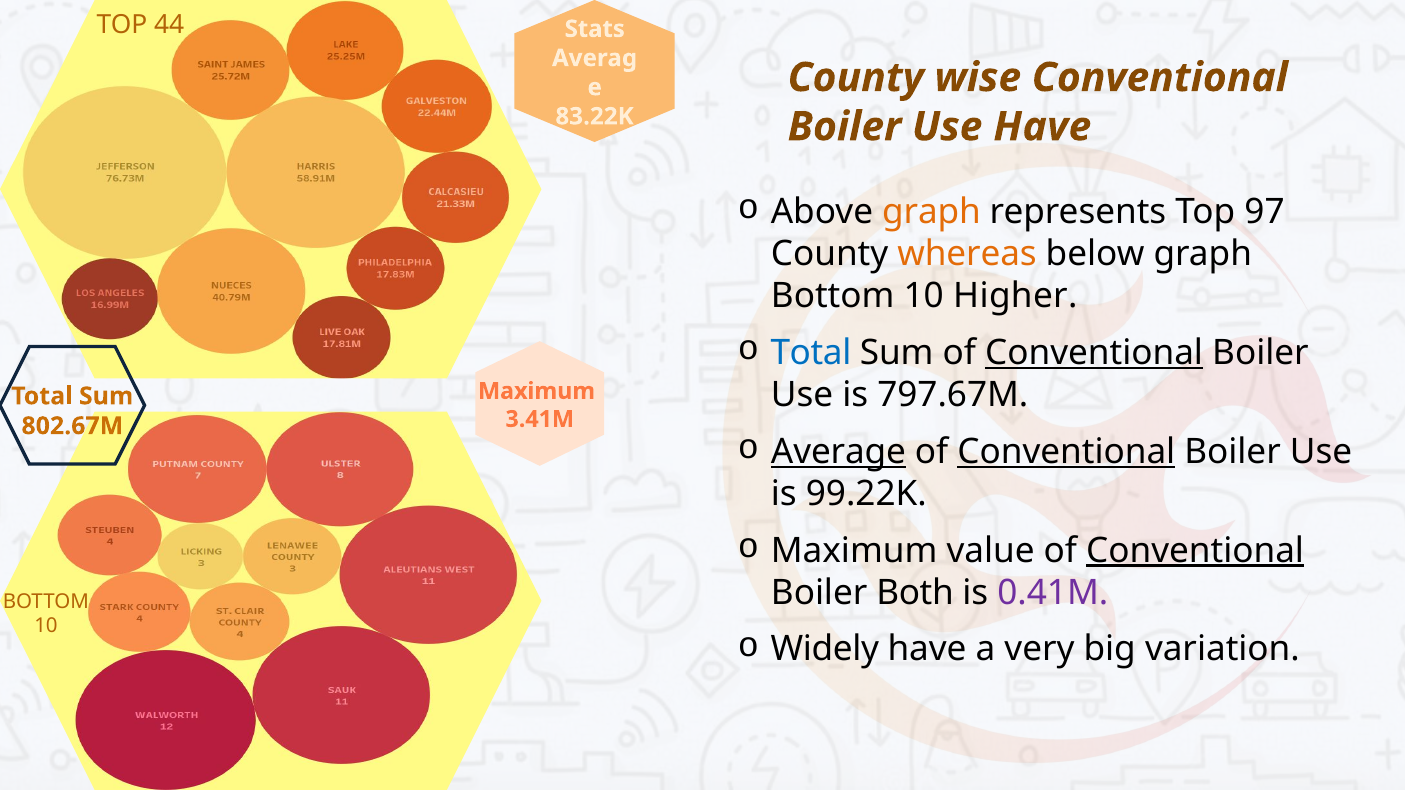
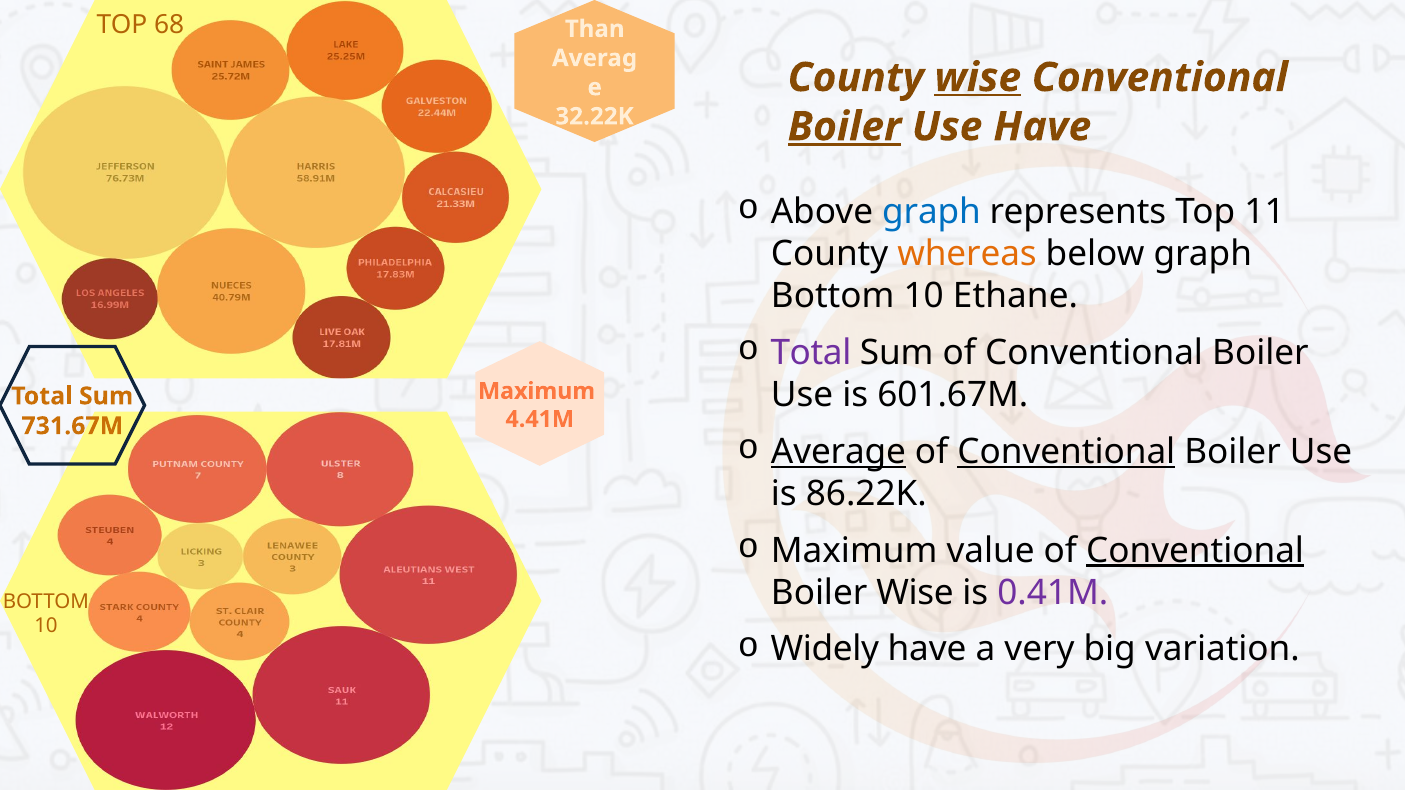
44: 44 -> 68 (169, 25)
Stats: Stats -> Than (595, 29)
wise underline: none -> present (978, 78)
83.22K: 83.22K -> 32.22K (595, 116)
Boiler underline: none -> present (844, 127)
graph colour: orange -> blue (932, 212)
97: 97 -> 11 (1265, 212)
Higher: Higher -> Ethane (1015, 296)
Total colour: blue -> purple (811, 353)
Conventional underline: present -> none (1094, 353)
797.67M: 797.67M -> 601.67M (953, 395)
3.41M: 3.41M -> 4.41M (540, 419)
802.67M: 802.67M -> 731.67M (72, 426)
99.22K: 99.22K -> 86.22K (866, 494)
Boiler Both: Both -> Wise (915, 593)
